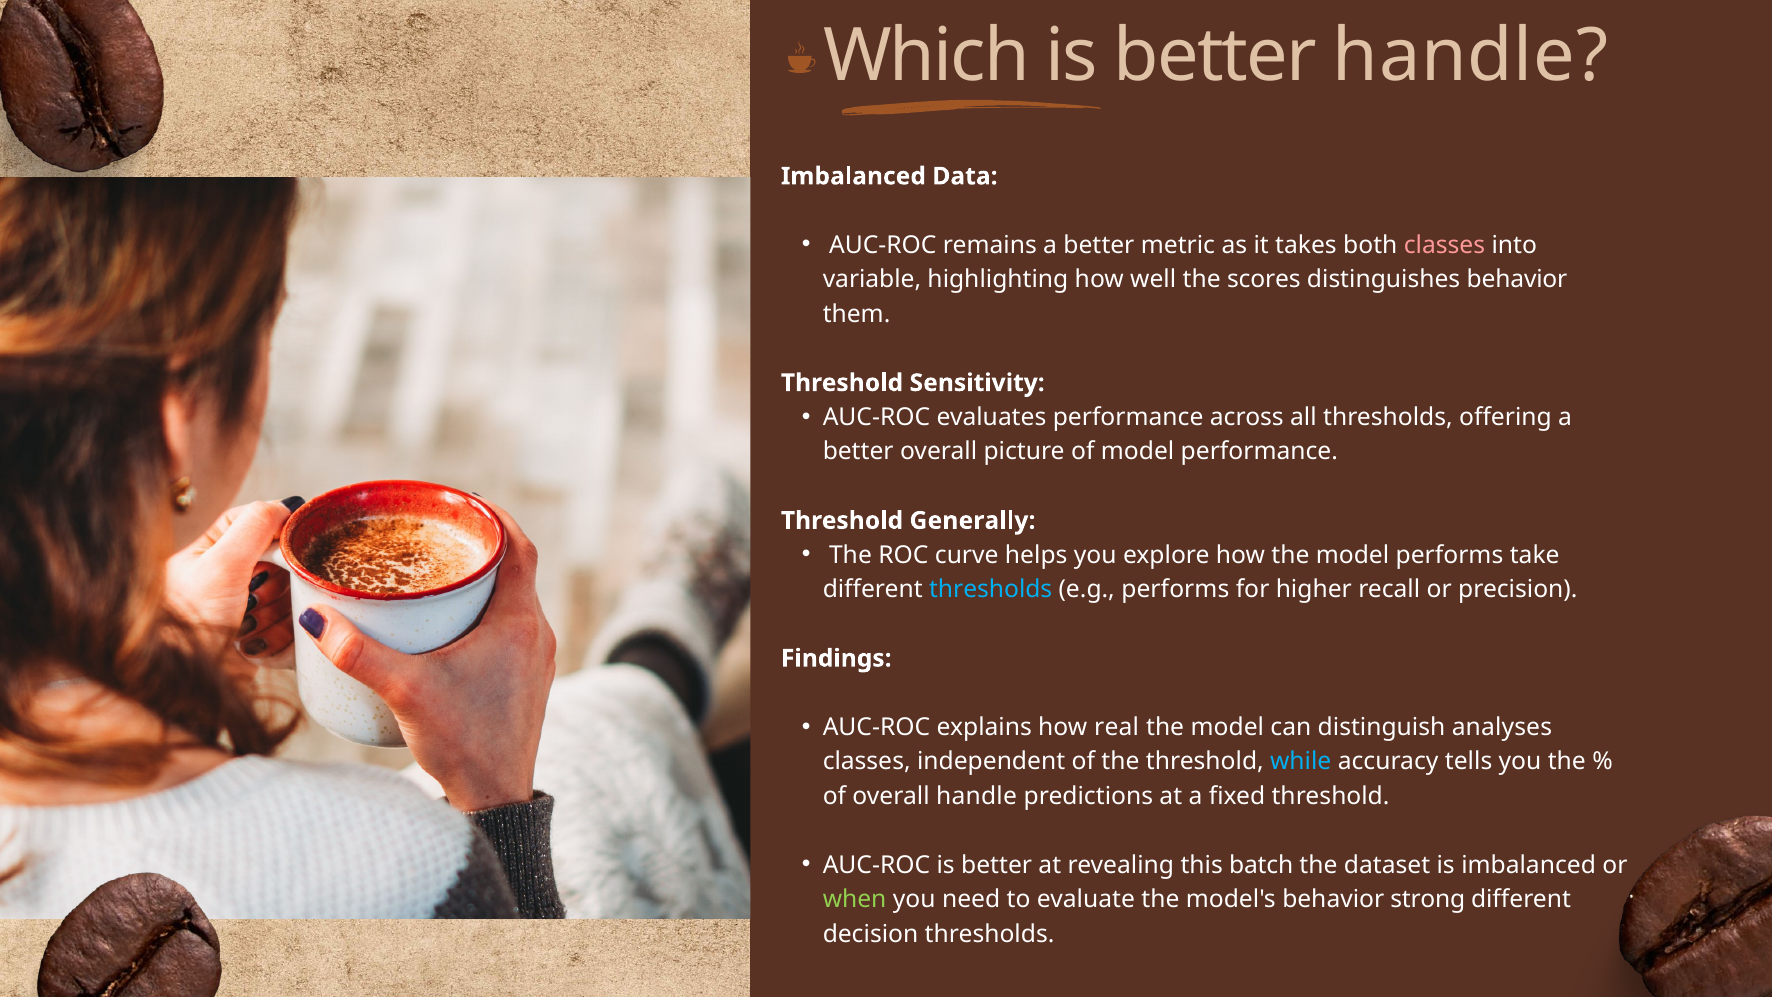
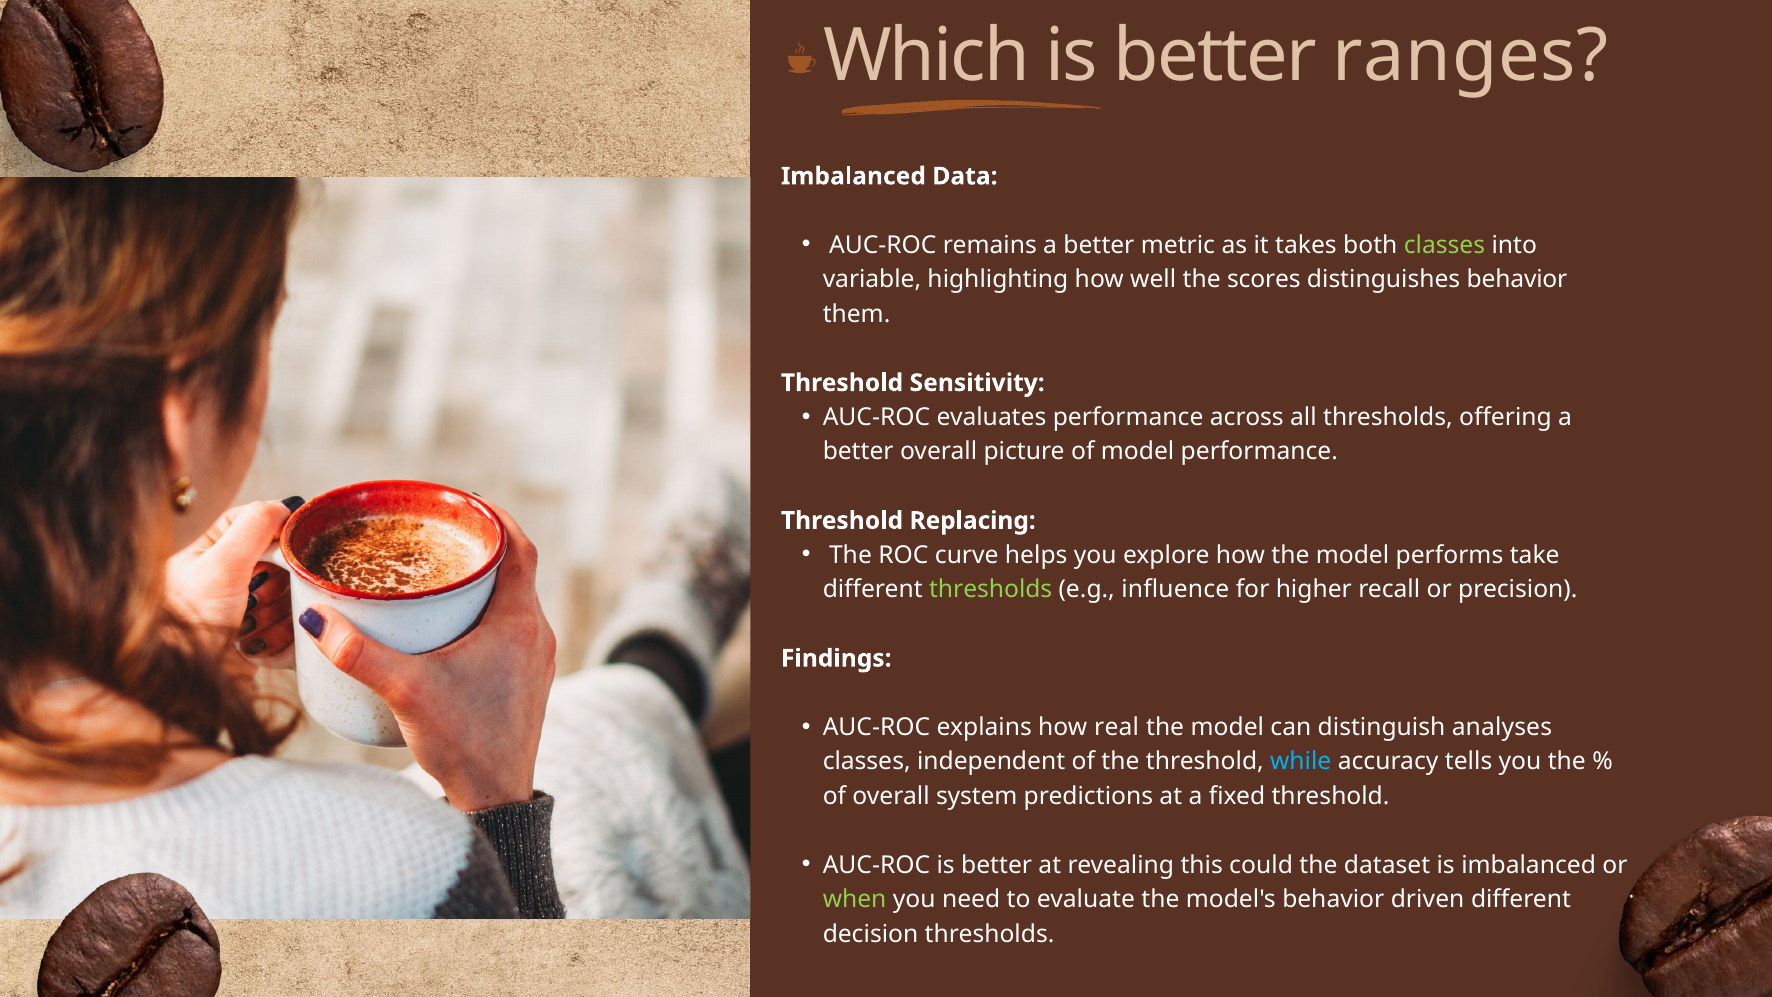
better handle: handle -> ranges (1471, 56)
classes colour: pink -> light green (1444, 245)
Generally: Generally -> Replacing (973, 521)
thresholds colour: light blue -> light green (991, 589)
e.g performs: performs -> influence (1175, 589)
overall handle: handle -> system (977, 796)
batch: batch -> could (1261, 865)
strong: strong -> driven (1428, 899)
